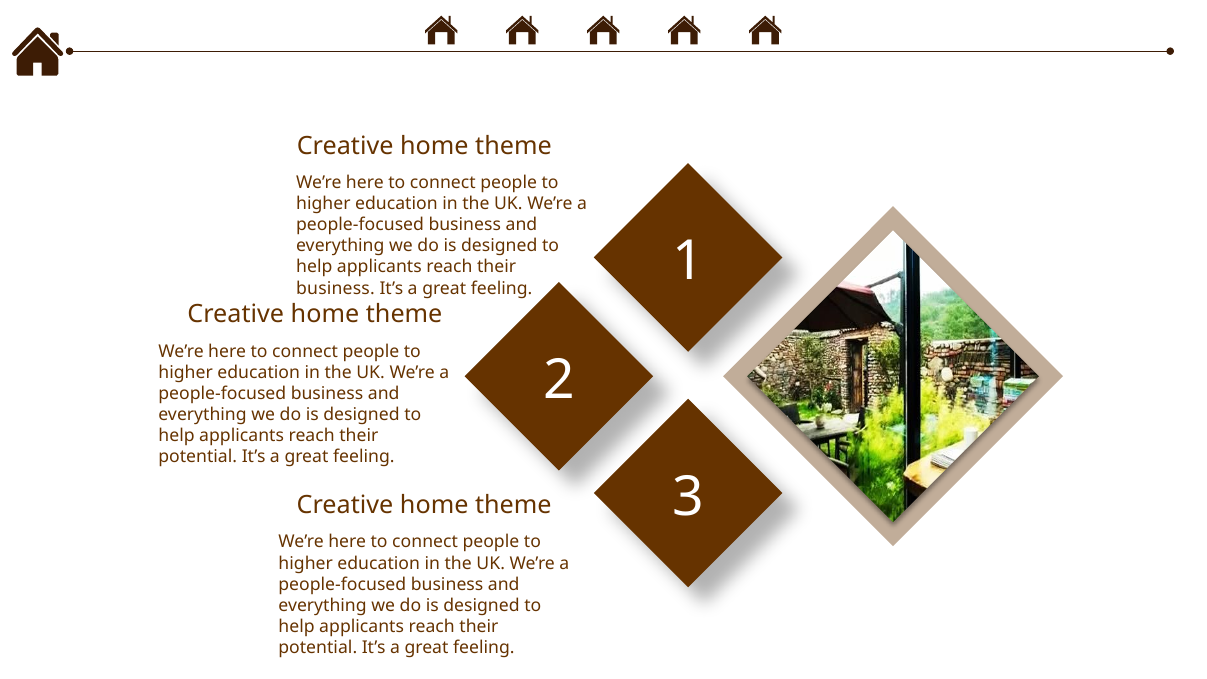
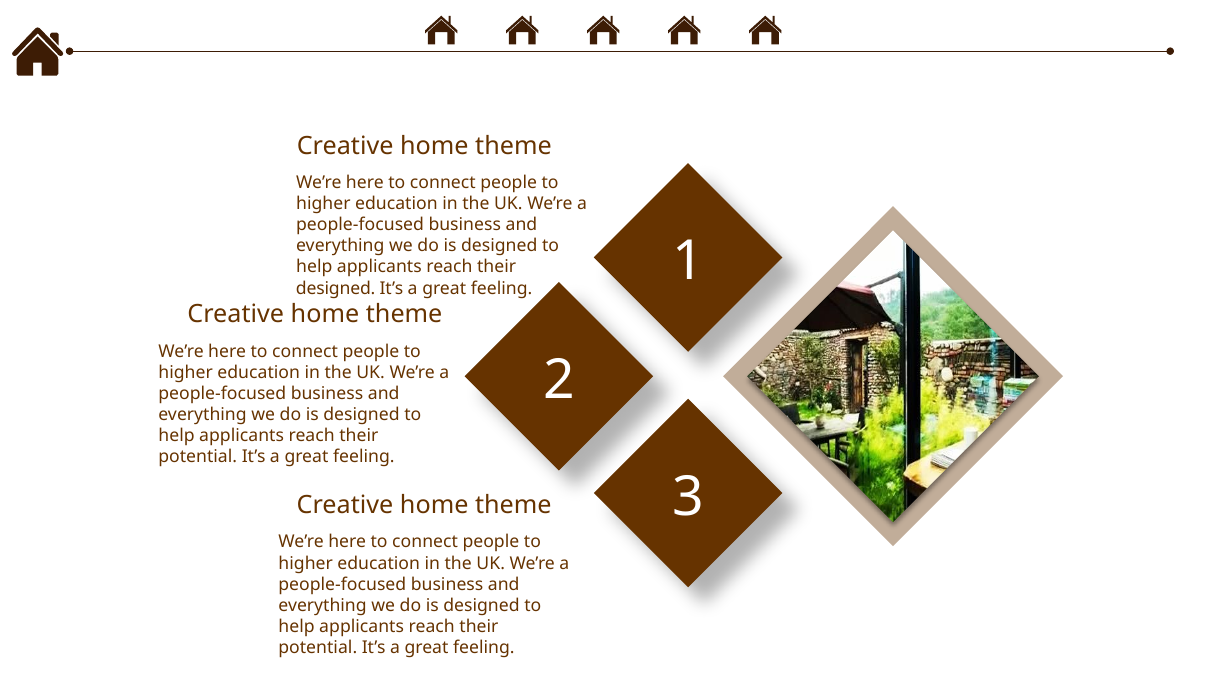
business: business -> designed (336, 288)
